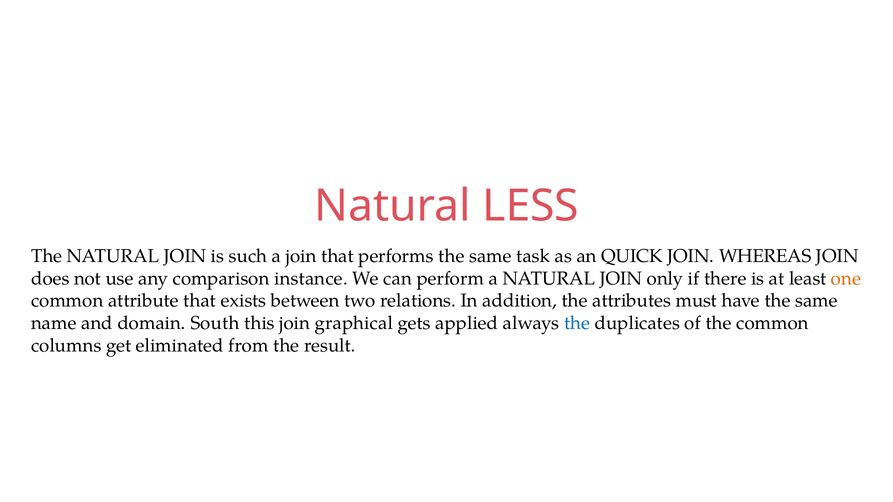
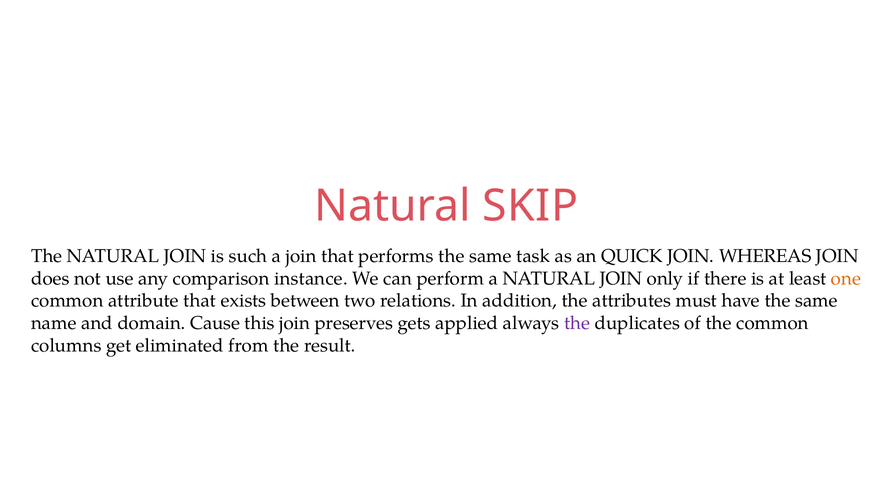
LESS: LESS -> SKIP (530, 206)
South: South -> Cause (215, 323)
graphical: graphical -> preserves (354, 323)
the colour: blue -> purple (577, 323)
